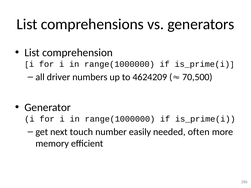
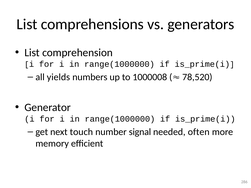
driver: driver -> yields (58, 77)
4624209: 4624209 -> 1000008 (150, 77)
70,500: 70,500 -> 78,520 (197, 77)
easily: easily -> signal (140, 132)
